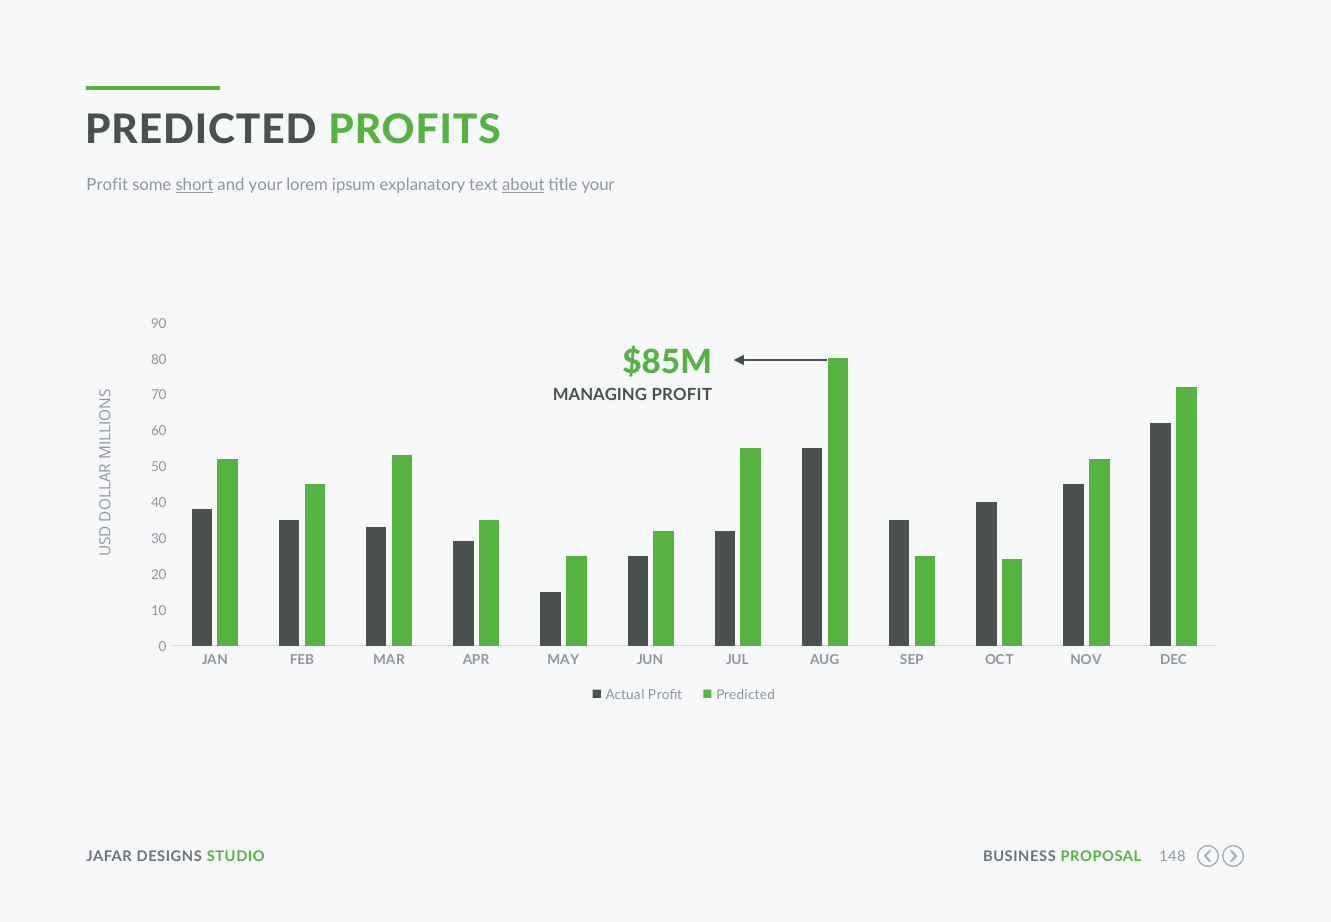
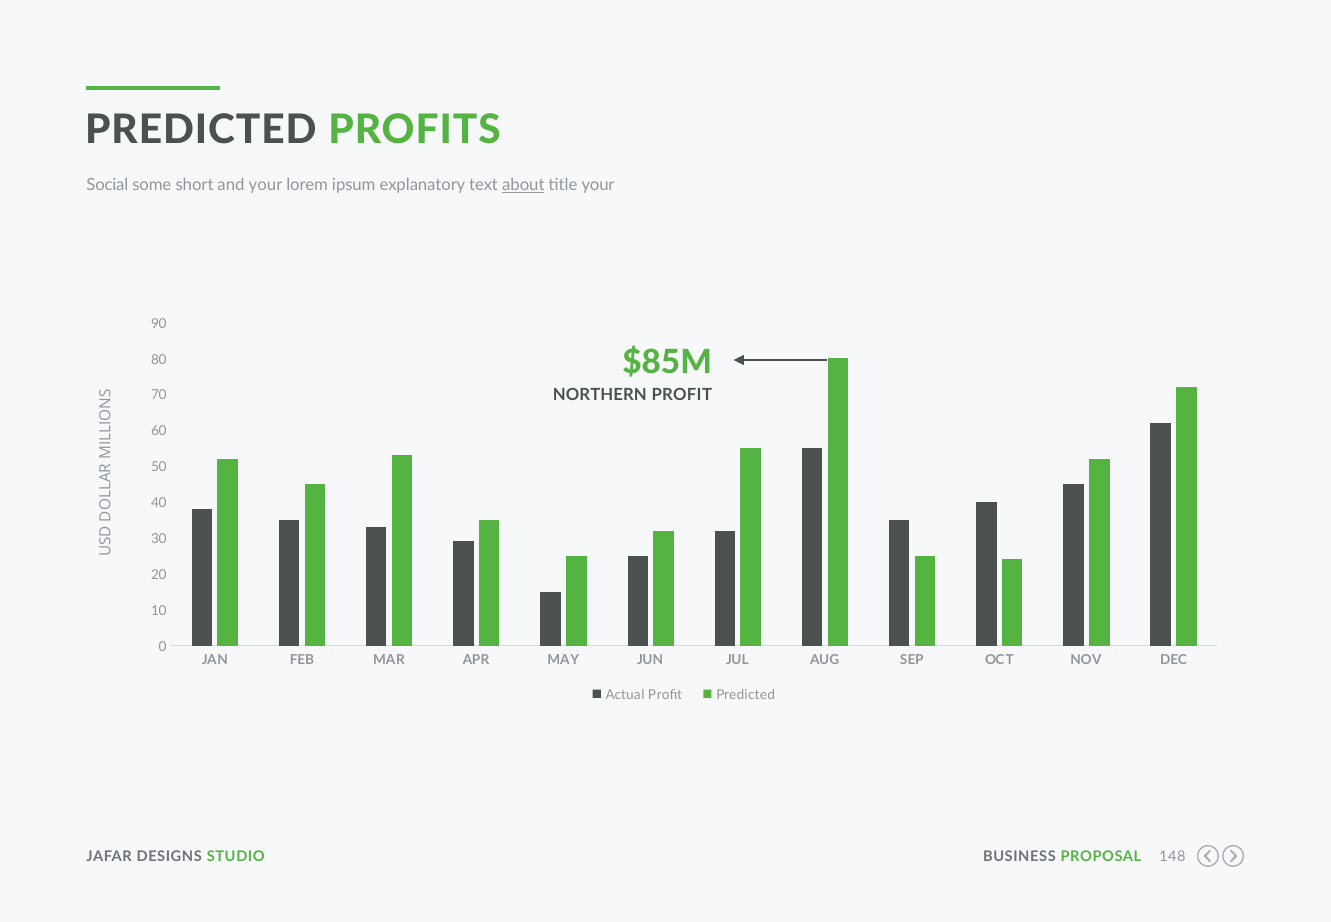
Profit: Profit -> Social (107, 185)
short underline: present -> none (195, 185)
MANAGING: MANAGING -> NORTHERN (600, 395)
